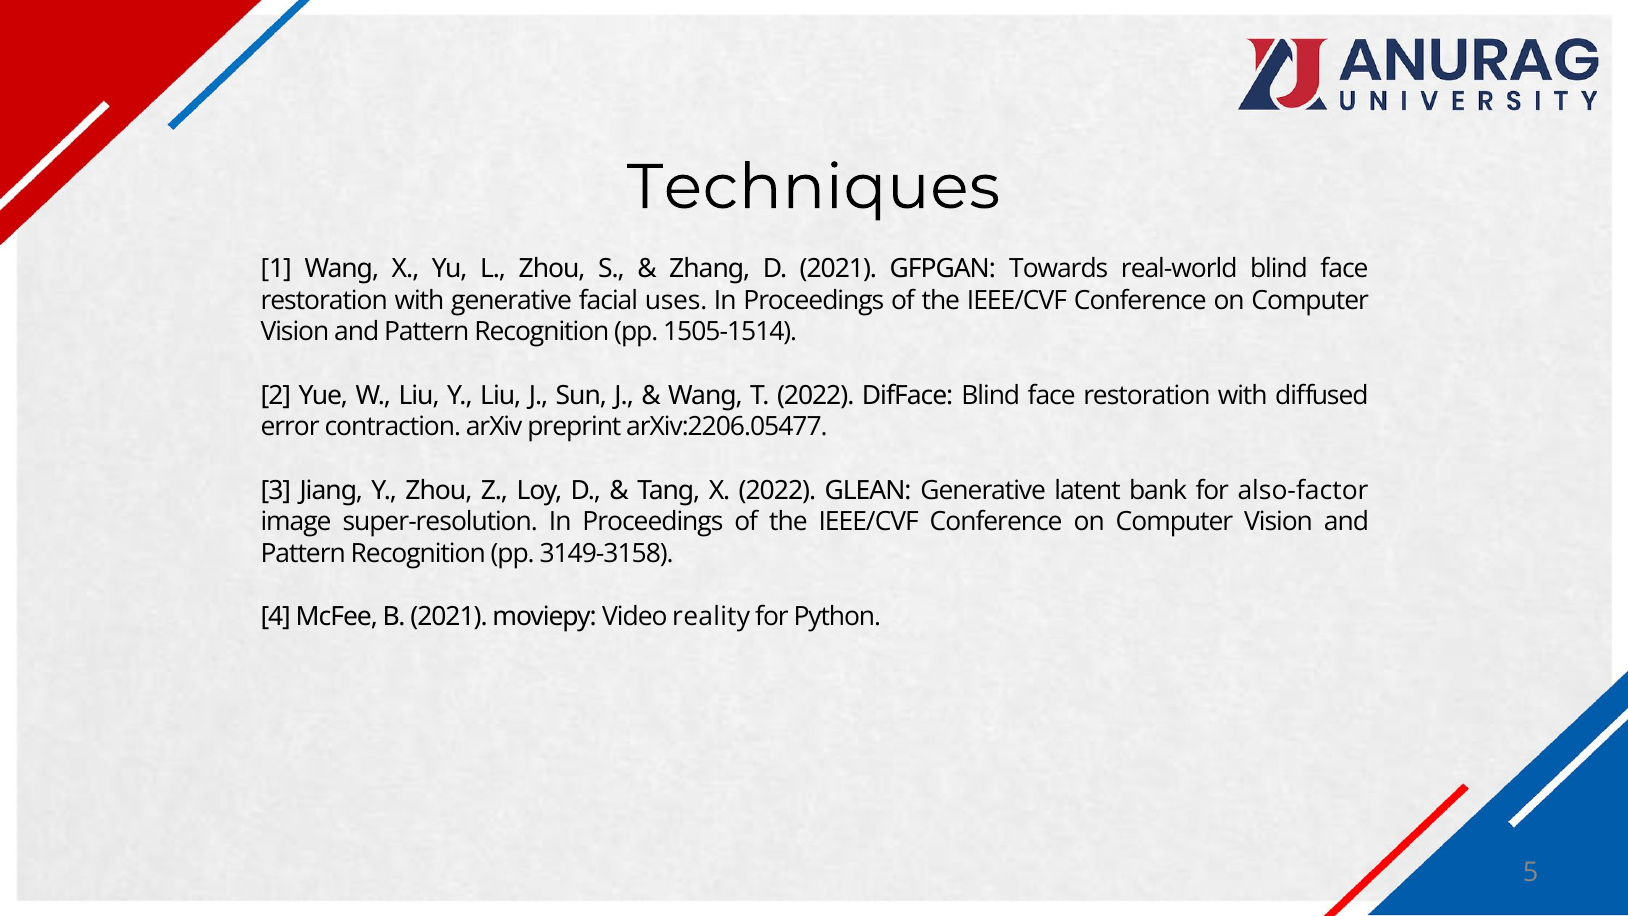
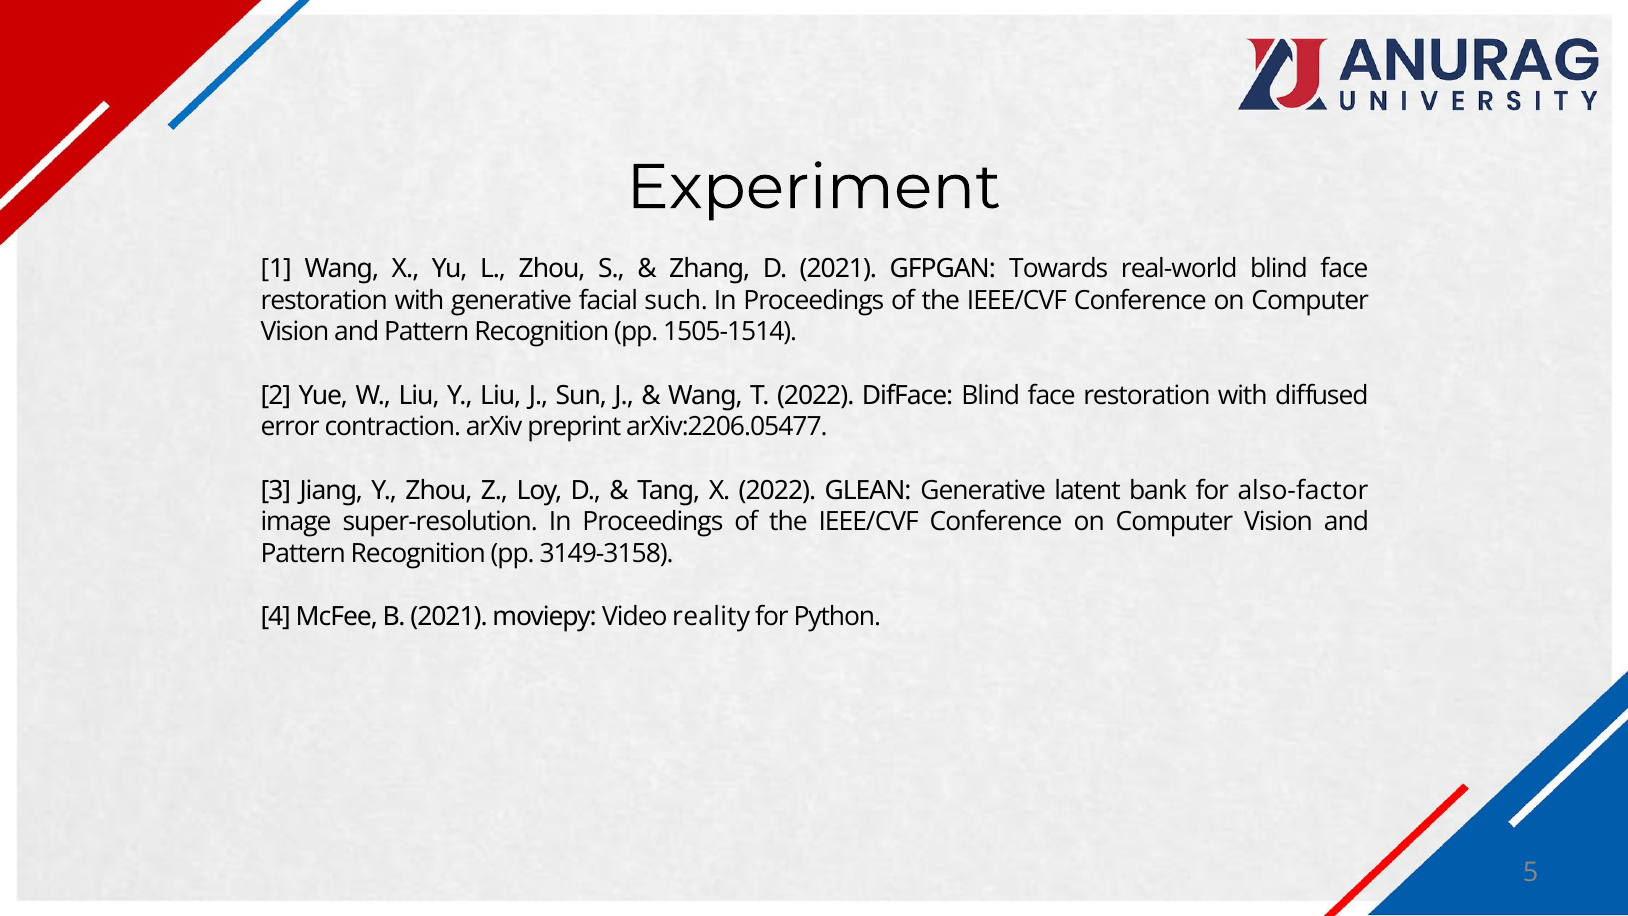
Techniques: Techniques -> Experiment (814, 187)
uses: uses -> such (676, 300)
